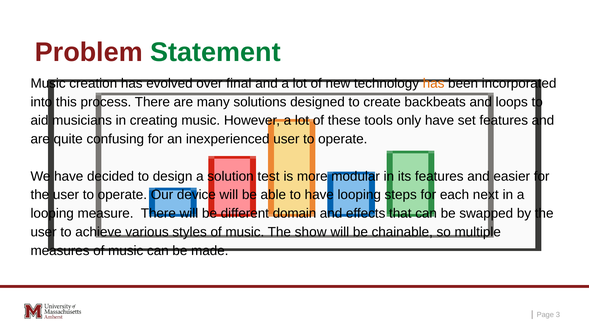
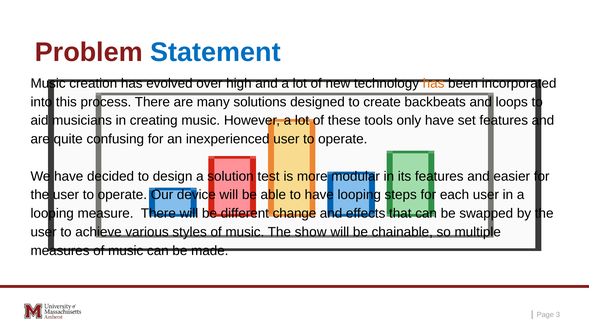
Statement colour: green -> blue (215, 52)
final: final -> high (239, 83)
each next: next -> user (486, 195)
domain: domain -> change (294, 214)
